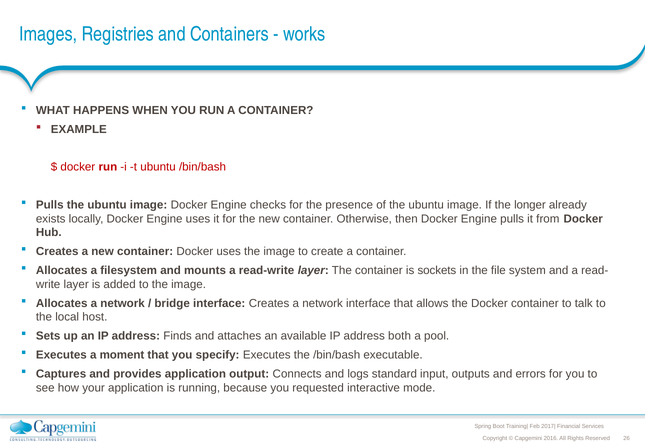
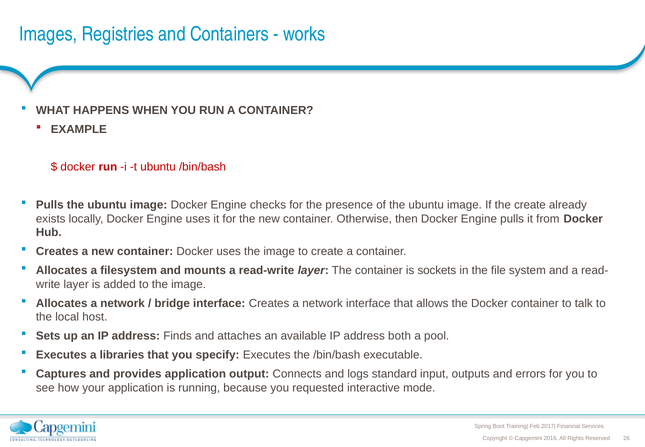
the longer: longer -> create (530, 205)
moment: moment -> libraries (122, 355)
